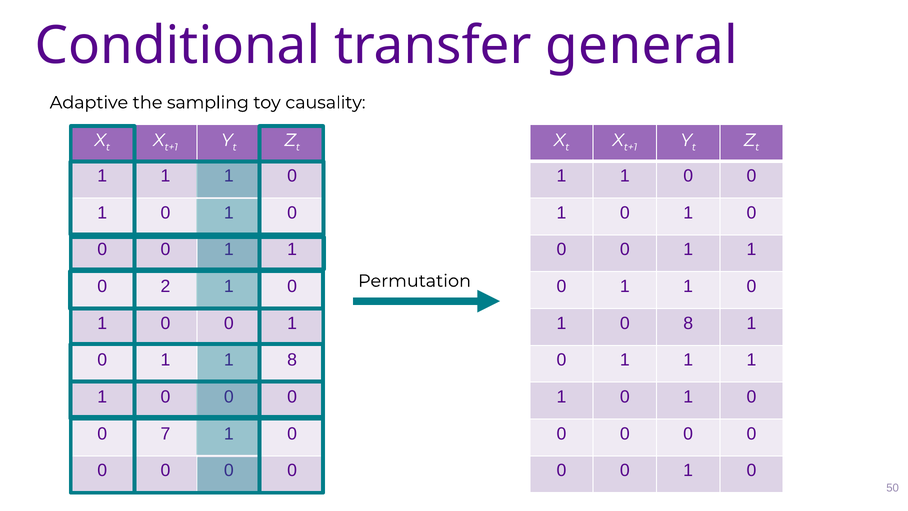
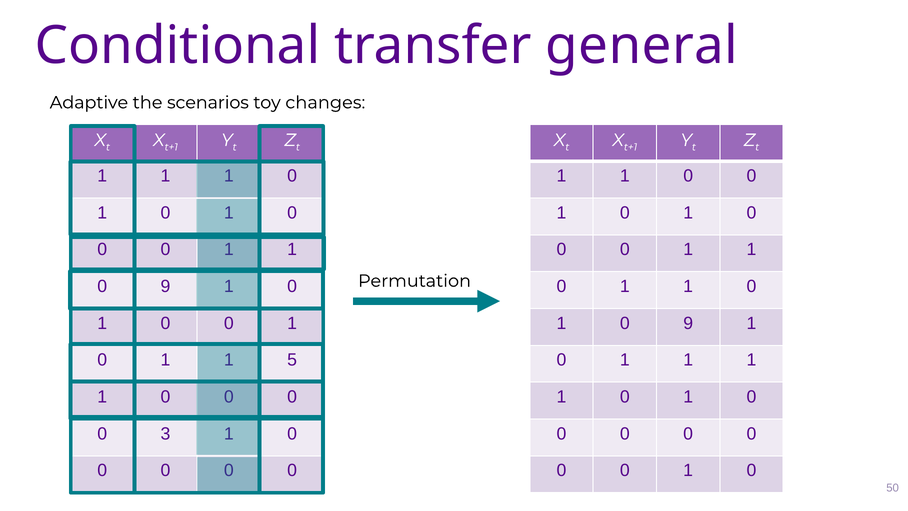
sampling: sampling -> scenarios (208, 103)
causality: causality -> changes (325, 103)
2: 2 -> 9 (165, 286)
8: 8 -> 9 (688, 323)
8: 8 -> 5 (292, 360)
7: 7 -> 3 (165, 434)
